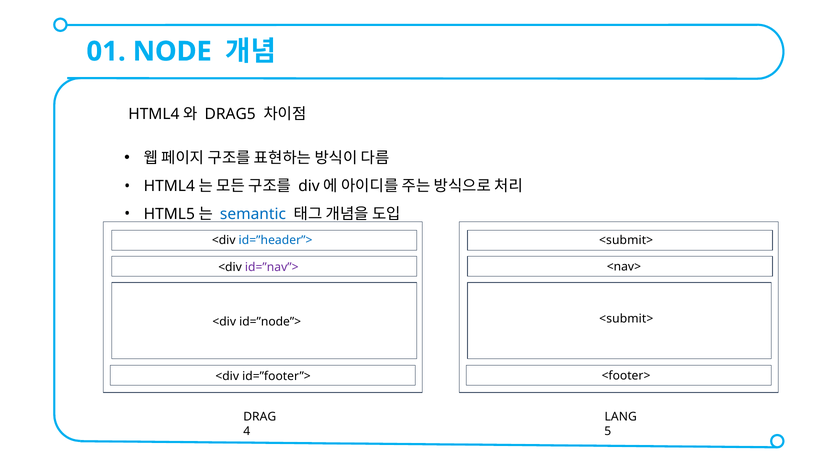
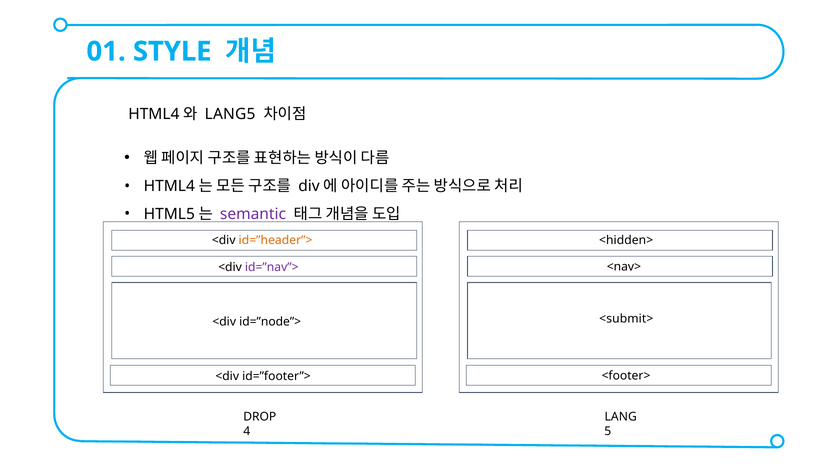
NODE: NODE -> STYLE (172, 51)
DRAG5: DRAG5 -> LANG5 (230, 114)
semantic colour: blue -> purple (253, 214)
id=”header”> colour: blue -> orange (276, 240)
<submit>: <submit> -> <hidden> (626, 240)
DRAG: DRAG -> DROP (260, 416)
